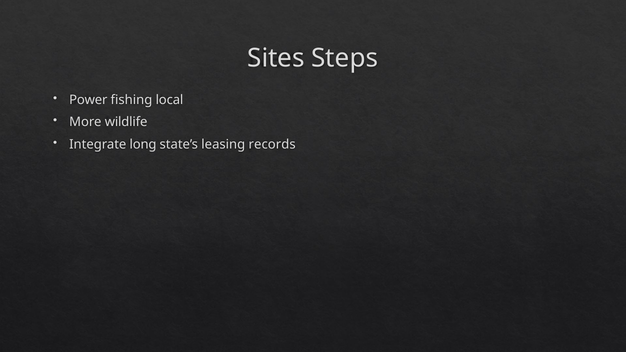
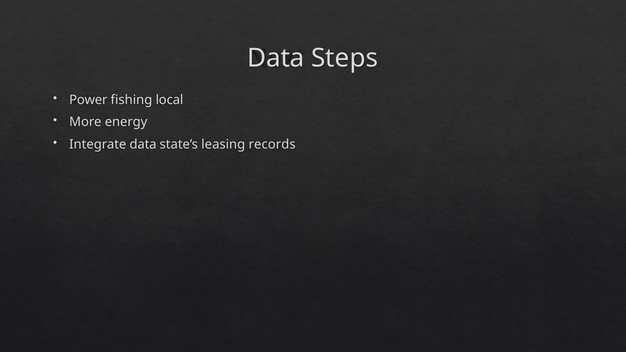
Sites: Sites -> Data (276, 58)
wildlife: wildlife -> energy (126, 122)
Integrate long: long -> data (143, 144)
